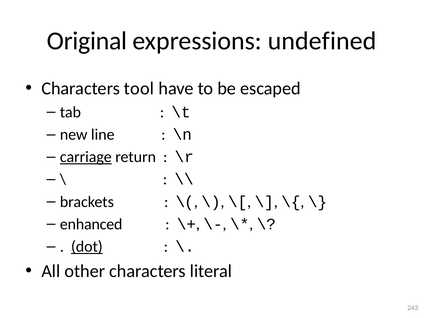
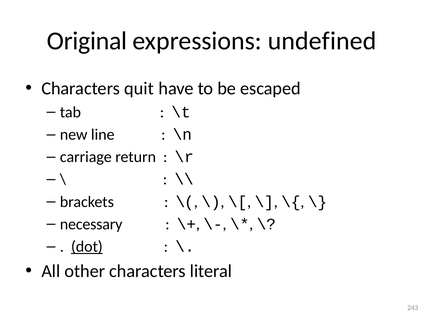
tool: tool -> quit (139, 89)
carriage underline: present -> none (86, 157)
enhanced: enhanced -> necessary (91, 224)
